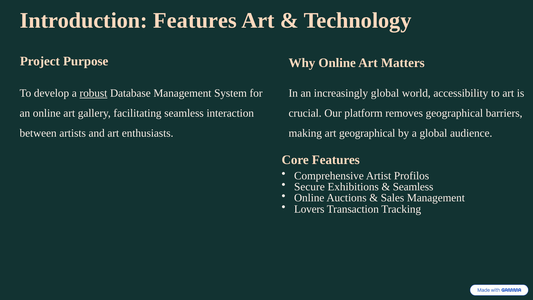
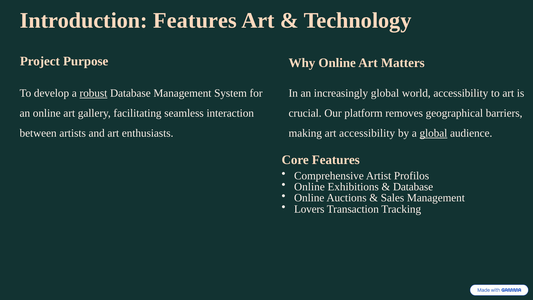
art geographical: geographical -> accessibility (367, 133)
global underline: none -> present (433, 133)
Secure: Secure -> Online (309, 187)
Seamless: Seamless -> Database (413, 187)
